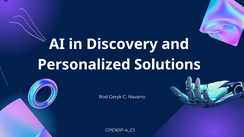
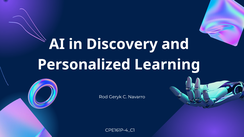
Solutions: Solutions -> Learning (167, 65)
